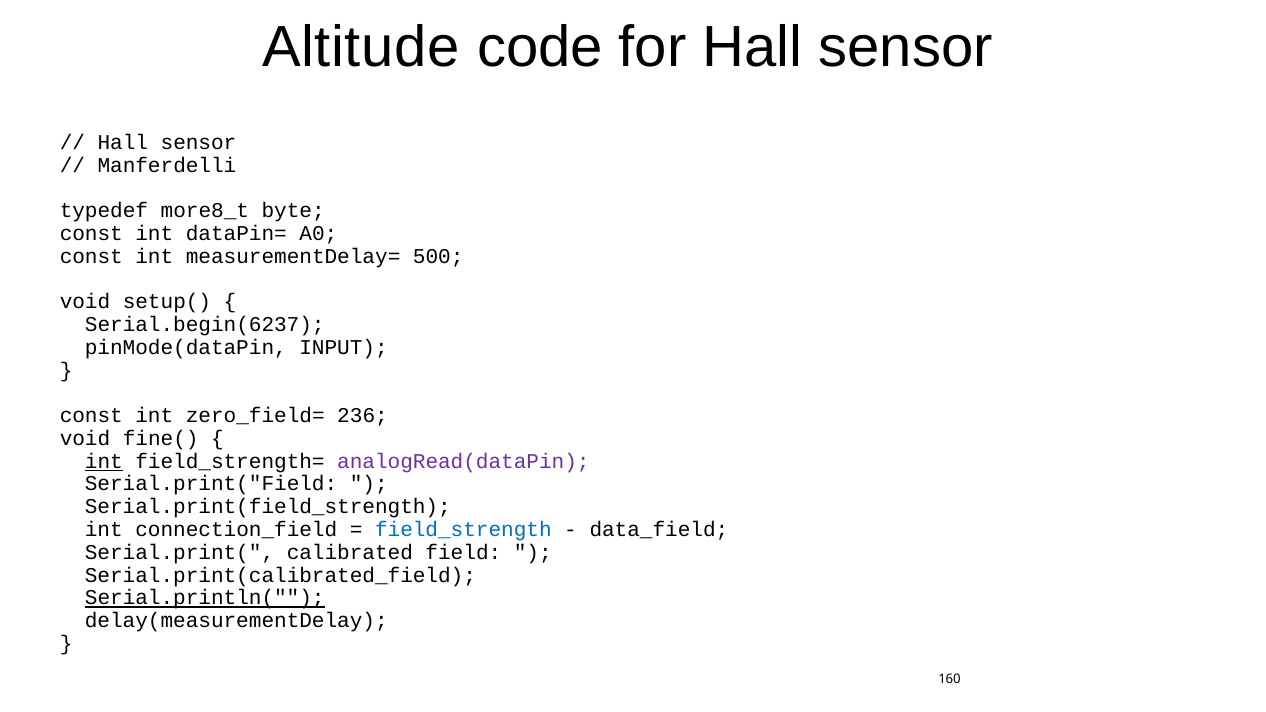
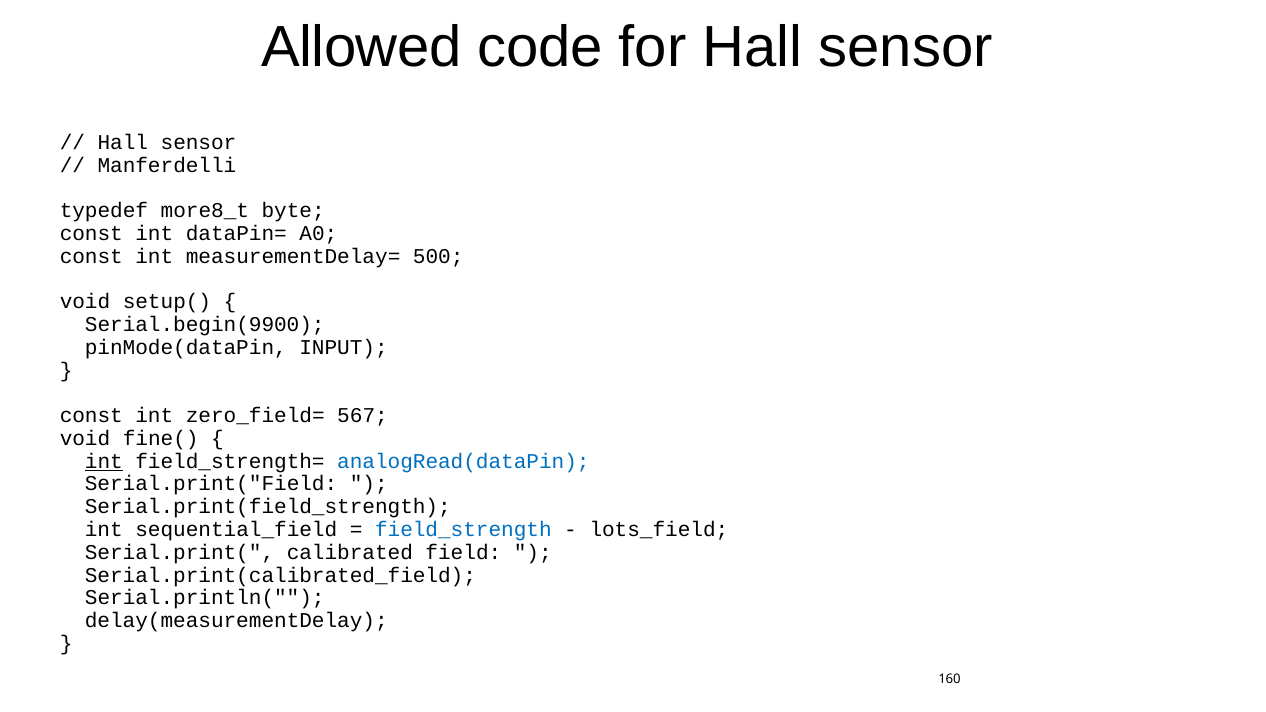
Altitude: Altitude -> Allowed (361, 48)
Serial.begin(6237: Serial.begin(6237 -> Serial.begin(9900 (205, 325)
236: 236 -> 567 (363, 416)
analogRead(dataPin colour: purple -> blue (463, 461)
connection_field: connection_field -> sequential_field (236, 530)
data_field: data_field -> lots_field (659, 530)
Serial.println( underline: present -> none (205, 598)
